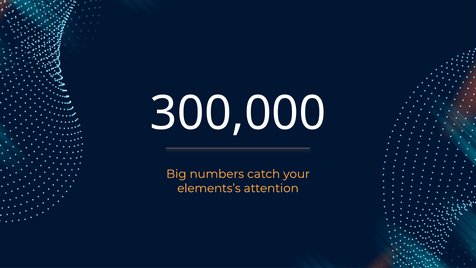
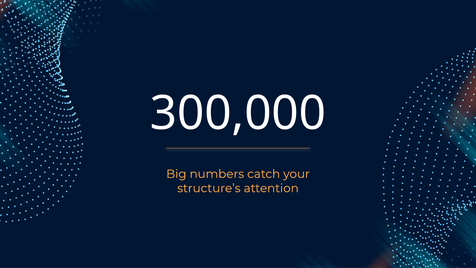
elements’s: elements’s -> structure’s (209, 188)
